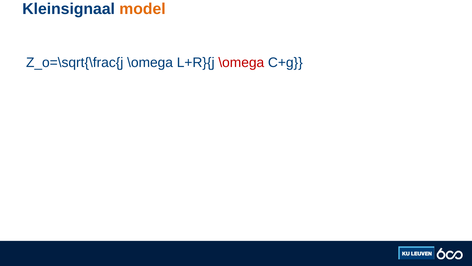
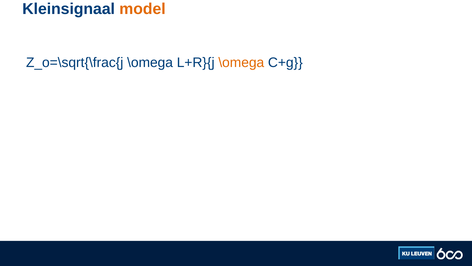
\omega colour: red -> orange (241, 62)
